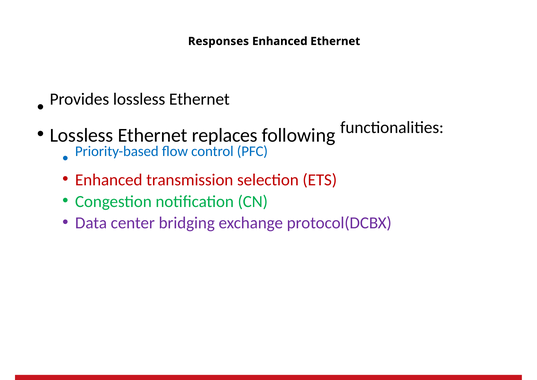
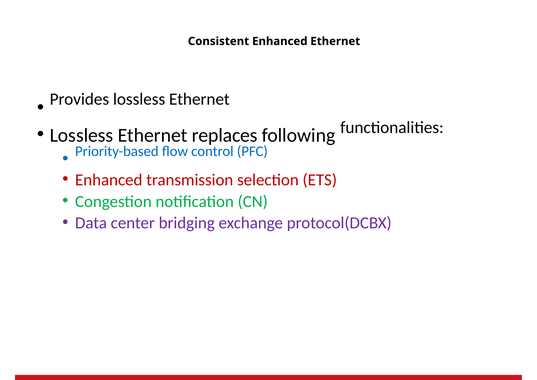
Responses: Responses -> Consistent (218, 41)
